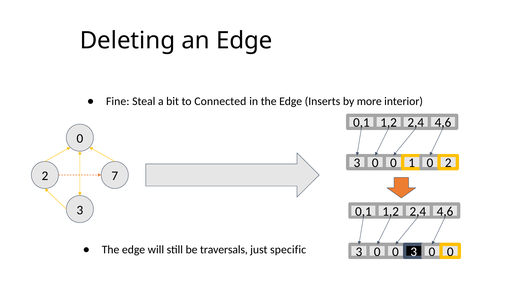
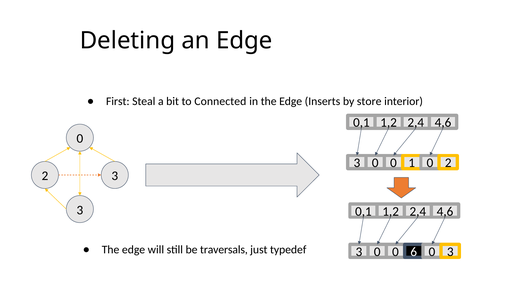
Fine: Fine -> First (118, 102)
more: more -> store (369, 102)
2 7: 7 -> 3 (115, 176)
specific: specific -> typedef (288, 250)
0 3: 3 -> 6 (414, 252)
0: 0 -> 3 (450, 252)
